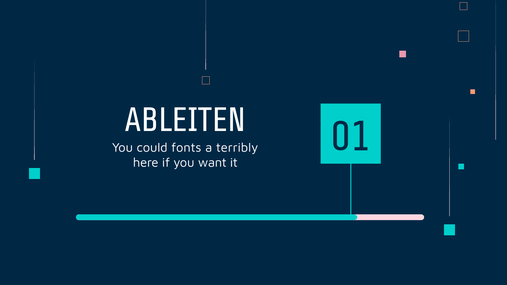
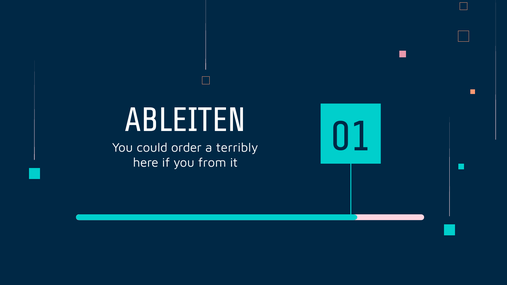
fonts: fonts -> order (186, 148)
want: want -> from (212, 163)
